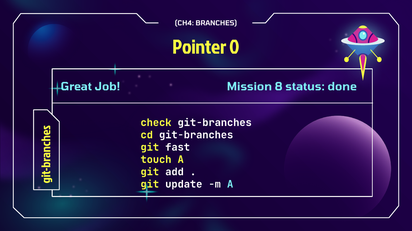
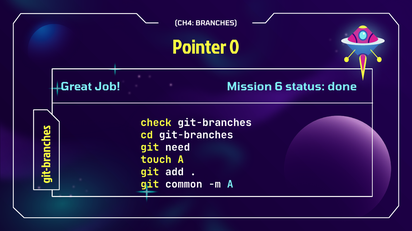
8: 8 -> 6 (279, 87)
fast: fast -> need (178, 148)
update: update -> common (184, 185)
